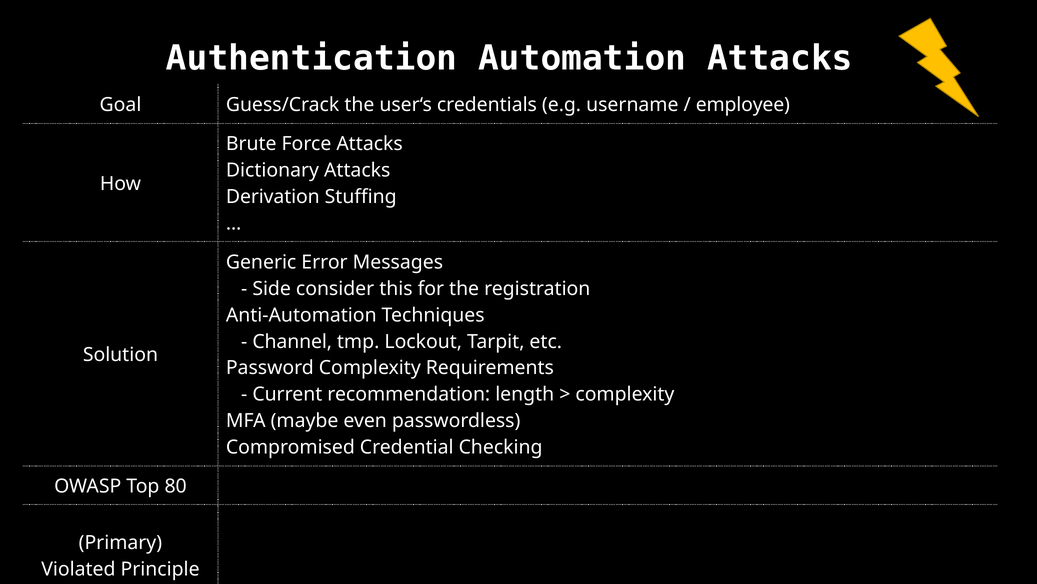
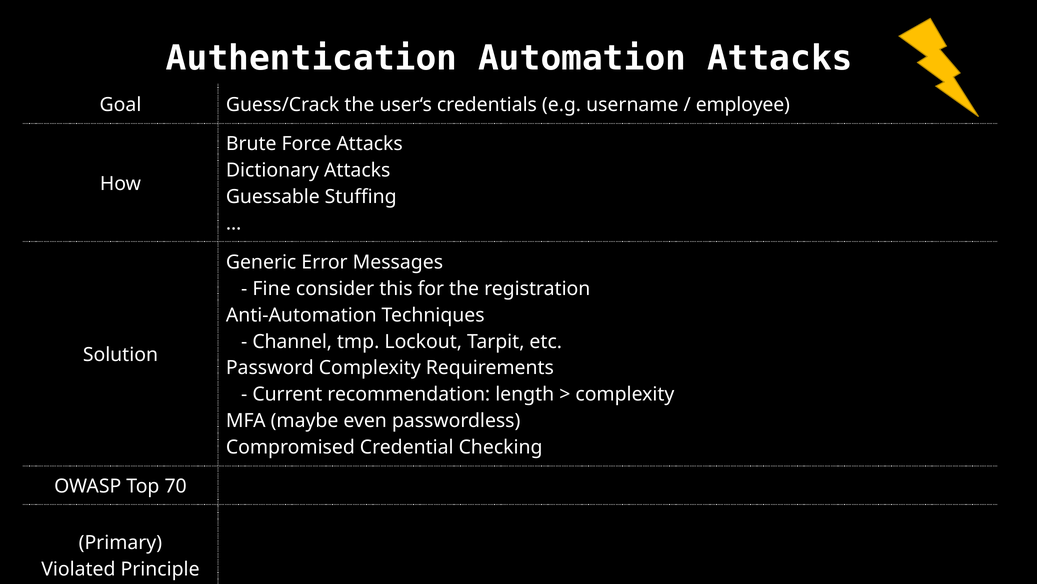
Derivation: Derivation -> Guessable (273, 197)
Side: Side -> Fine (272, 288)
80: 80 -> 70 (176, 486)
